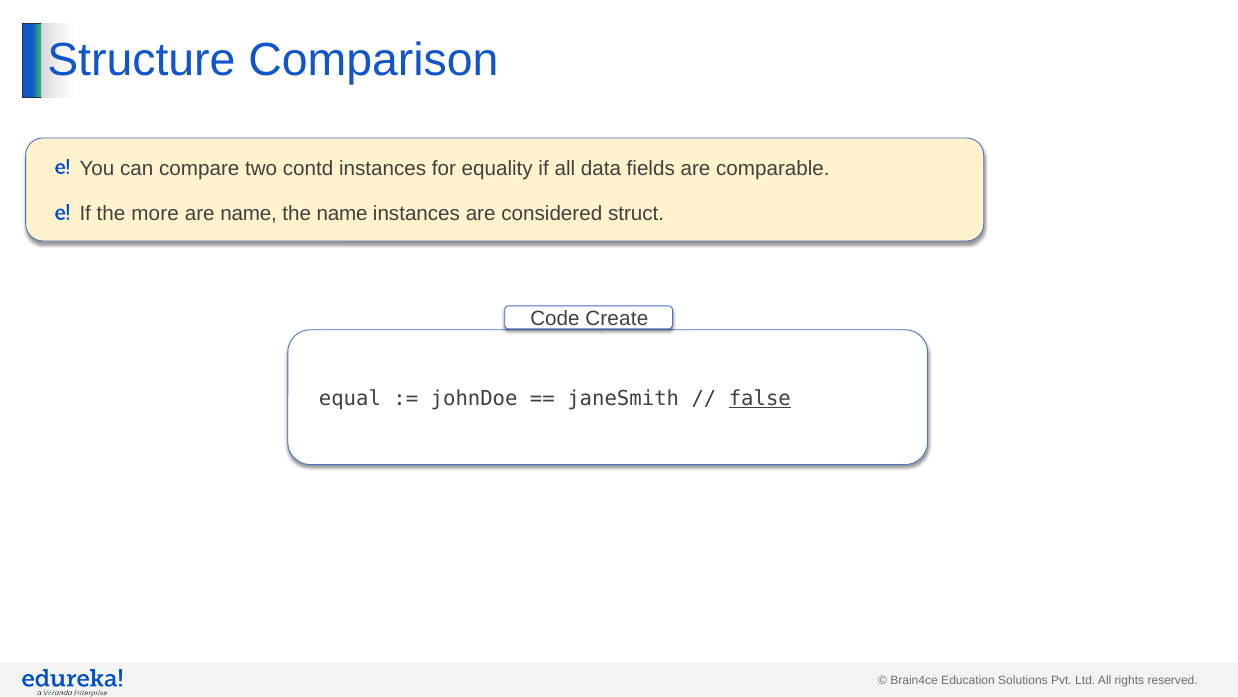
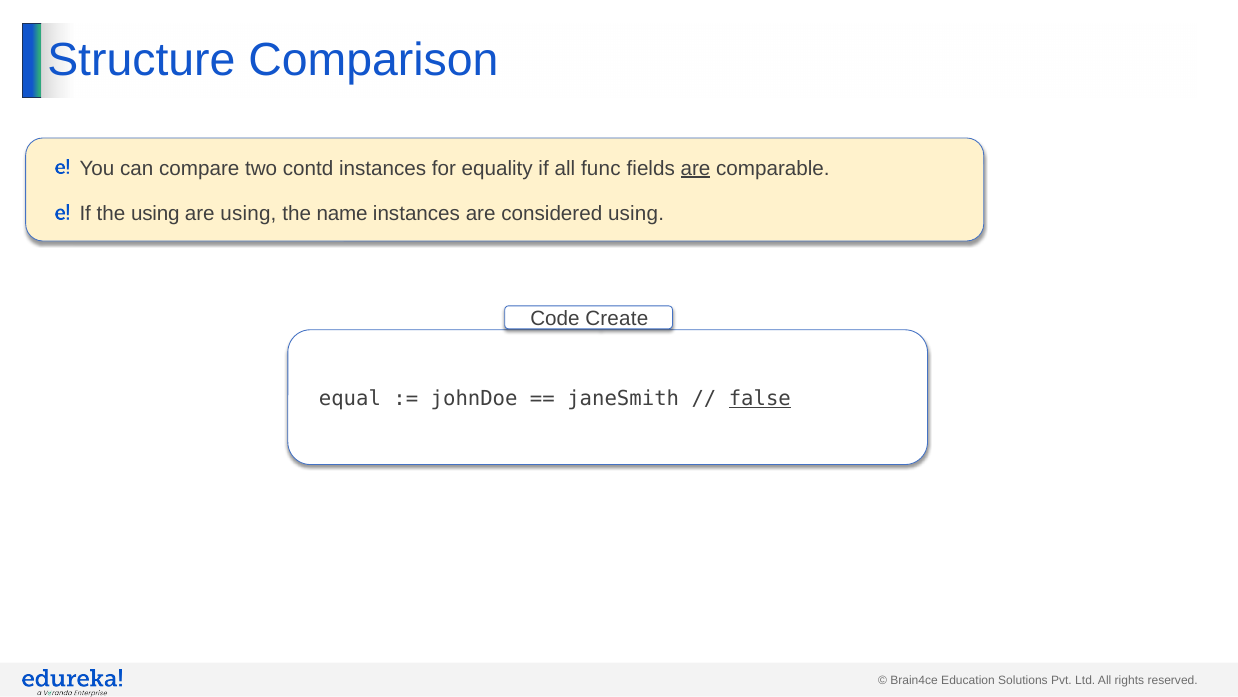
data: data -> func (601, 168)
are underline: none -> present (695, 168)
the more: more -> using (155, 213)
are name: name -> using (248, 213)
considered struct: struct -> using (636, 213)
